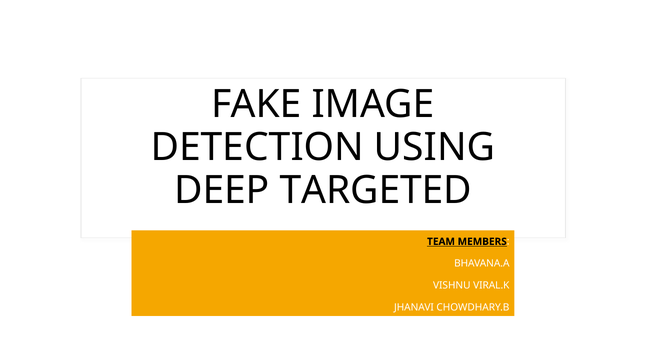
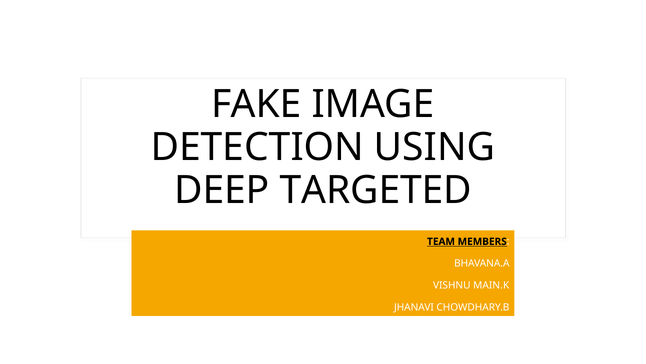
VIRAL.K: VIRAL.K -> MAIN.K (491, 285)
